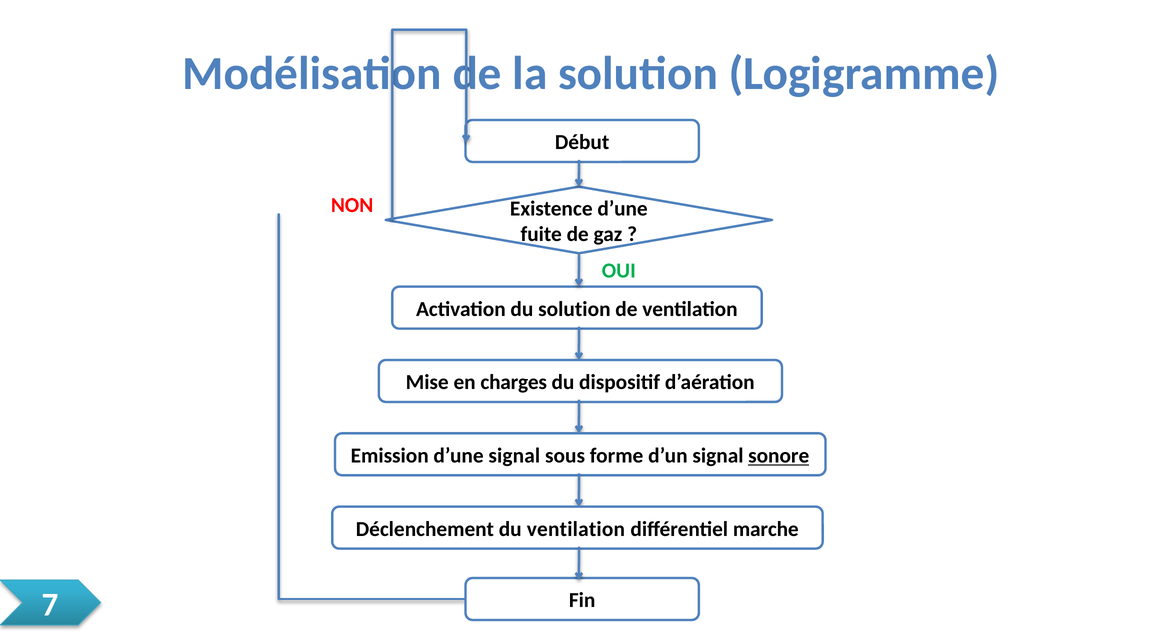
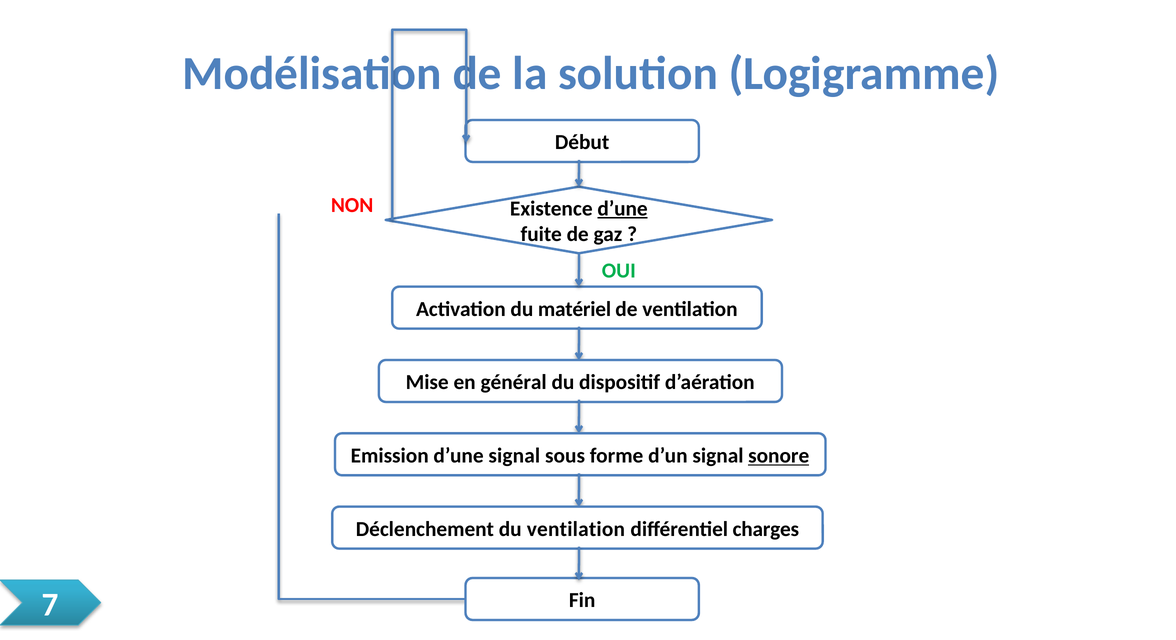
d’une underline: none -> present (623, 209)
du solution: solution -> matériel (574, 309)
charges: charges -> général (514, 382)
marche: marche -> charges (766, 529)
